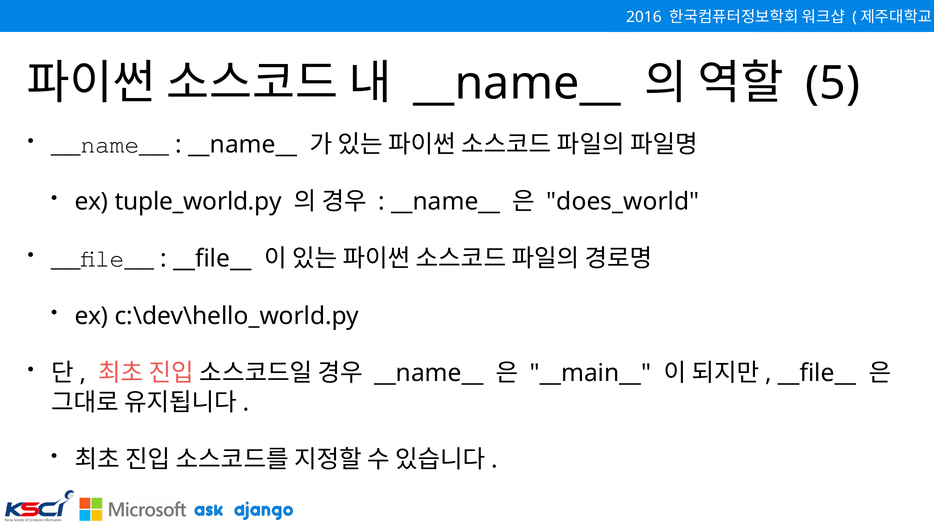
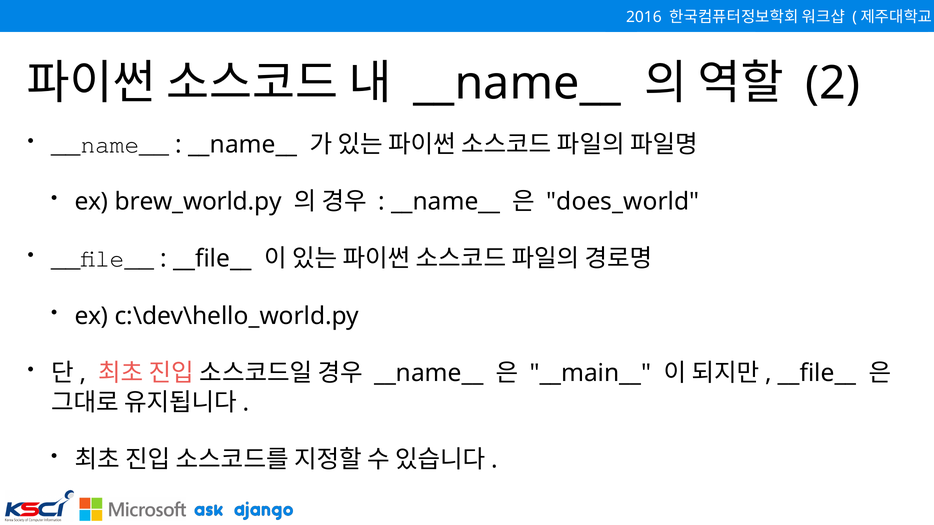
5: 5 -> 2 (833, 84)
tuple_world.py: tuple_world.py -> brew_world.py (198, 202)
